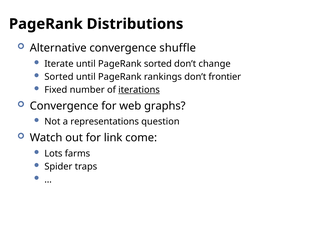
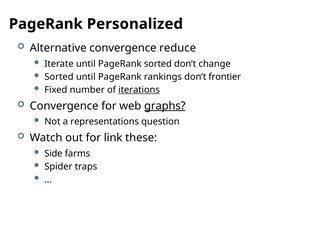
Distributions: Distributions -> Personalized (135, 24)
shuffle: shuffle -> reduce (178, 48)
graphs underline: none -> present (165, 106)
come: come -> these (141, 138)
Lots: Lots -> Side (53, 154)
